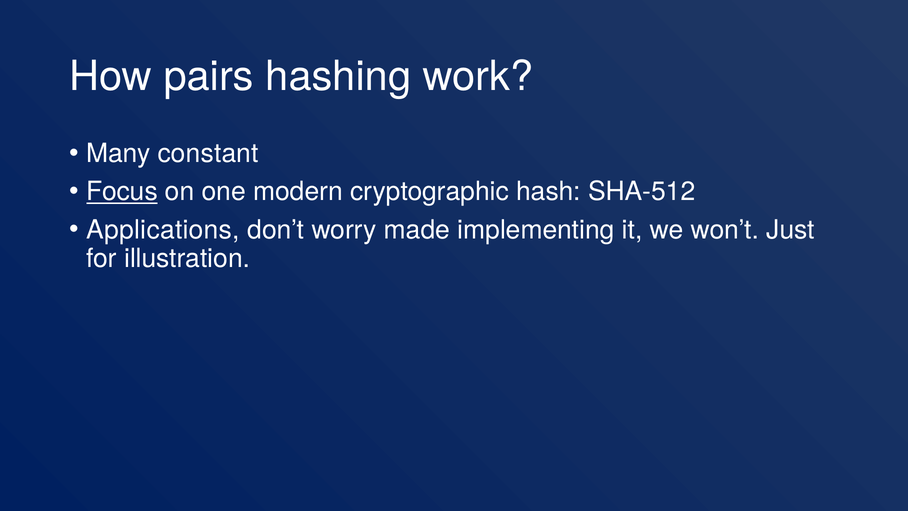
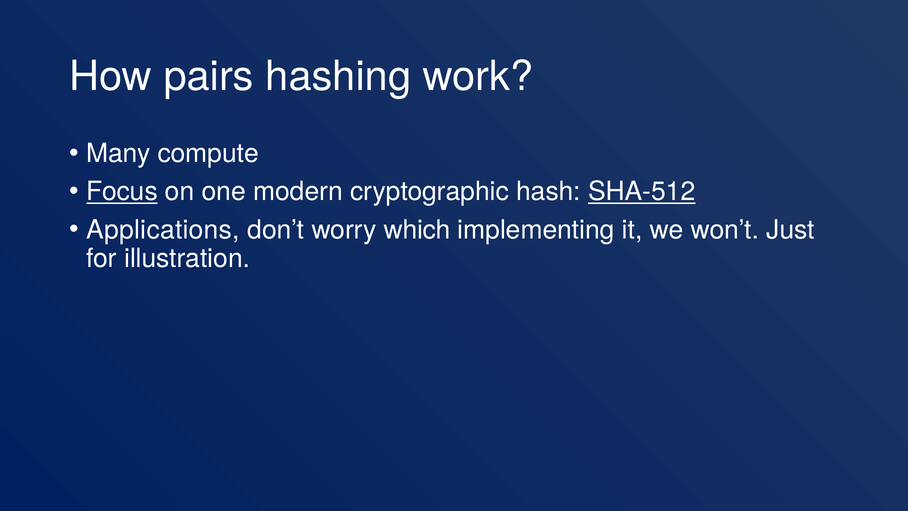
constant: constant -> compute (208, 154)
SHA-512 underline: none -> present (642, 192)
made: made -> which (417, 230)
